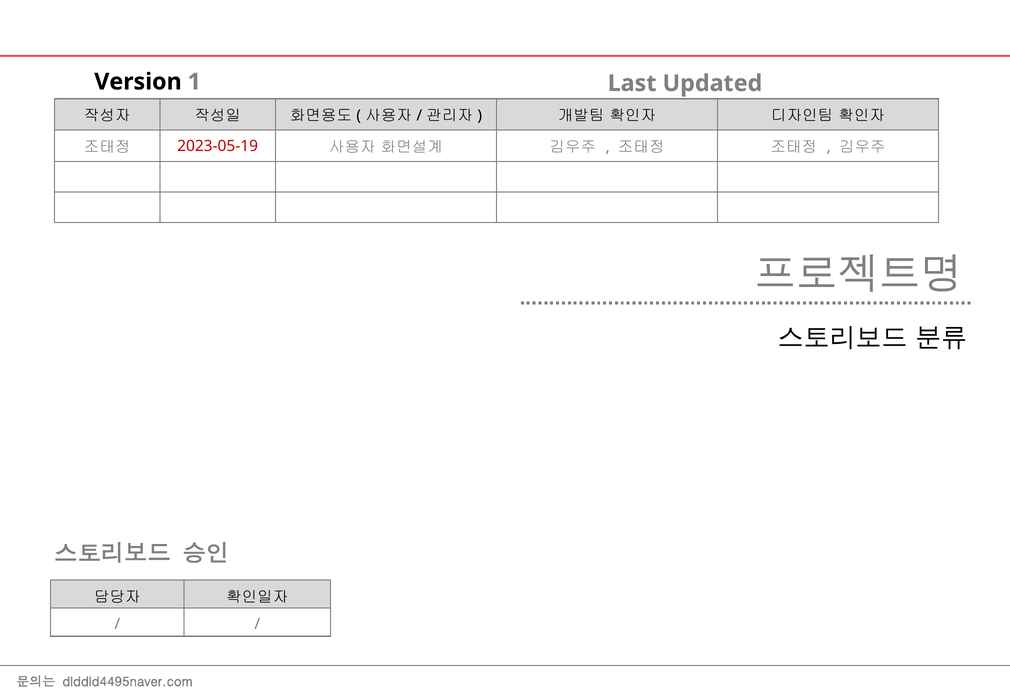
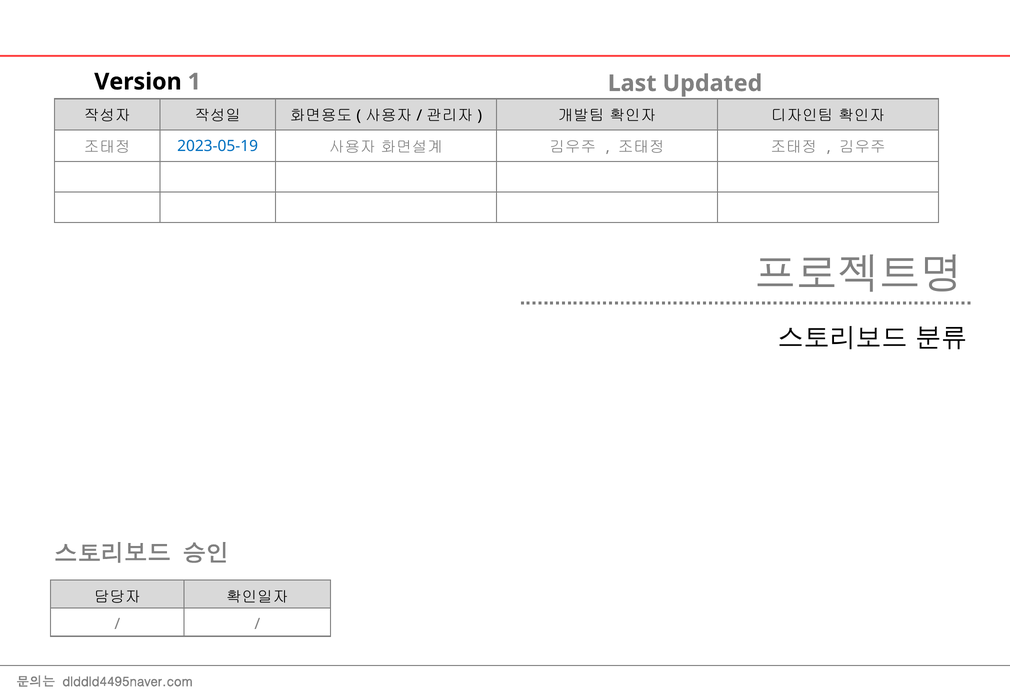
2023-05-19 colour: red -> blue (218, 146)
